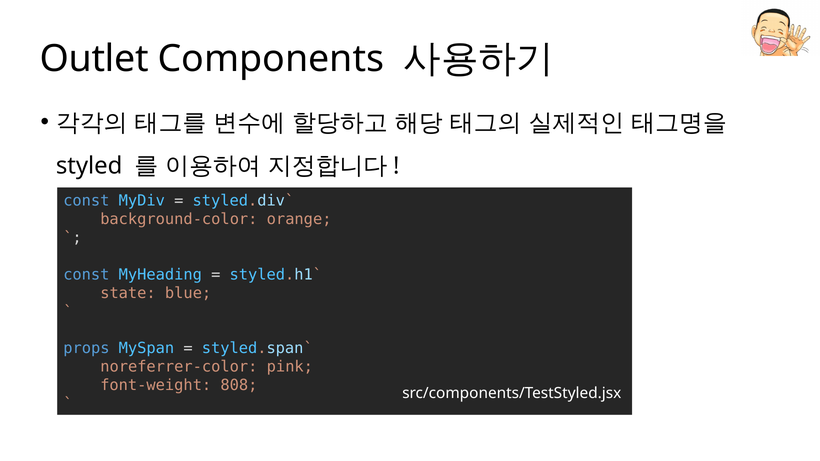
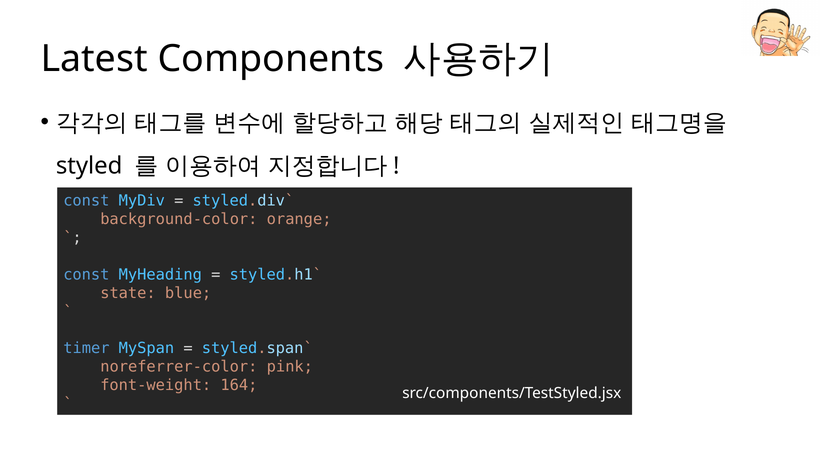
Outlet: Outlet -> Latest (94, 59)
props: props -> timer (86, 349)
808: 808 -> 164 (239, 385)
